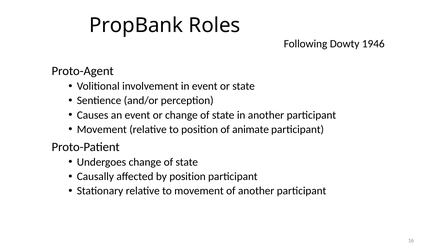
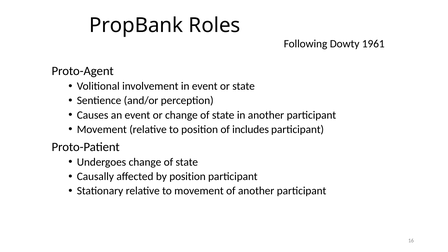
1946: 1946 -> 1961 (373, 44)
animate: animate -> includes (251, 129)
